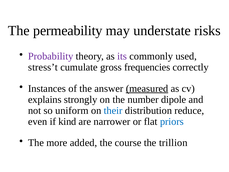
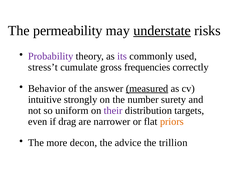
understate underline: none -> present (162, 31)
Instances: Instances -> Behavior (47, 88)
explains: explains -> intuitive (45, 99)
dipole: dipole -> surety (174, 99)
their colour: blue -> purple (113, 110)
reduce: reduce -> targets (189, 110)
kind: kind -> drag (67, 121)
priors colour: blue -> orange (172, 121)
added: added -> decon (84, 143)
course: course -> advice (128, 143)
